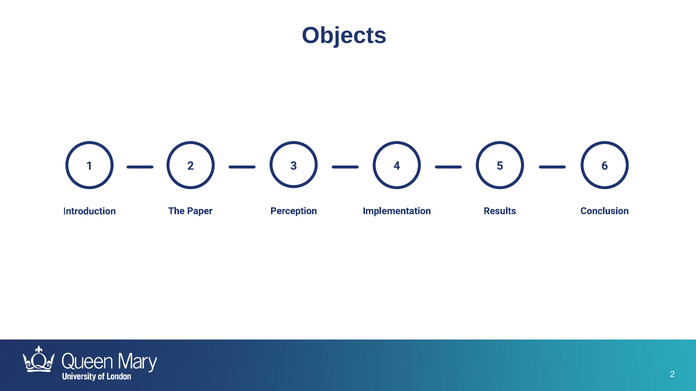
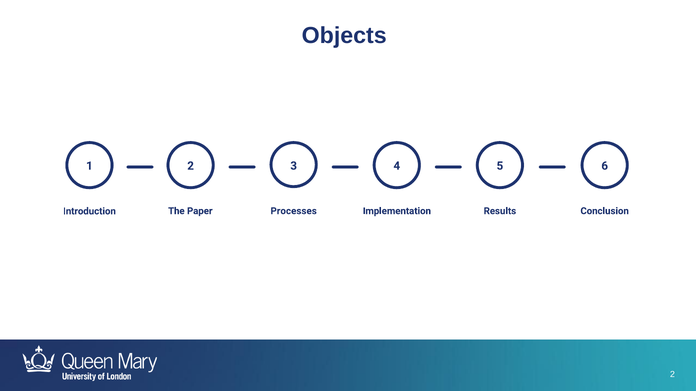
Perception: Perception -> Processes (294, 211)
